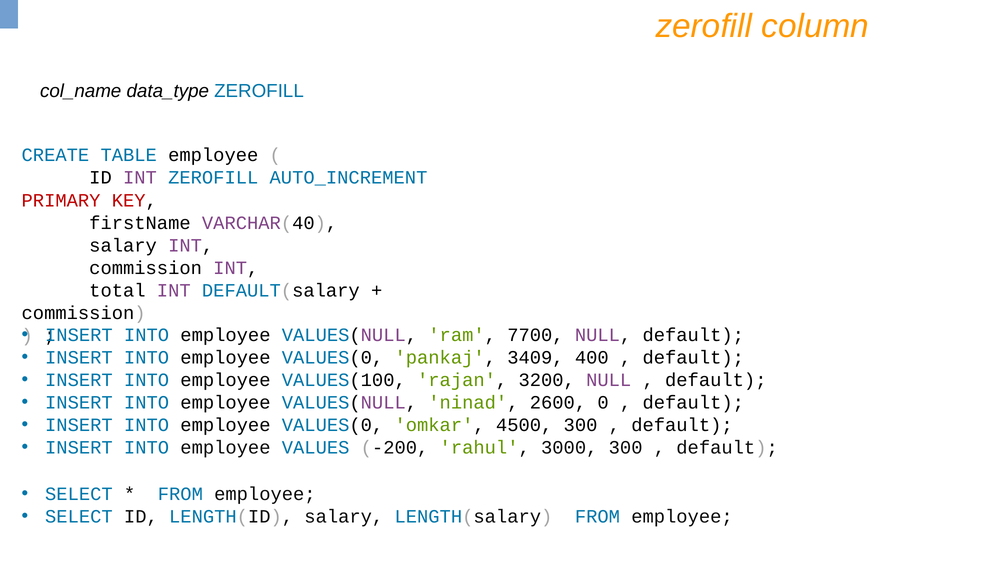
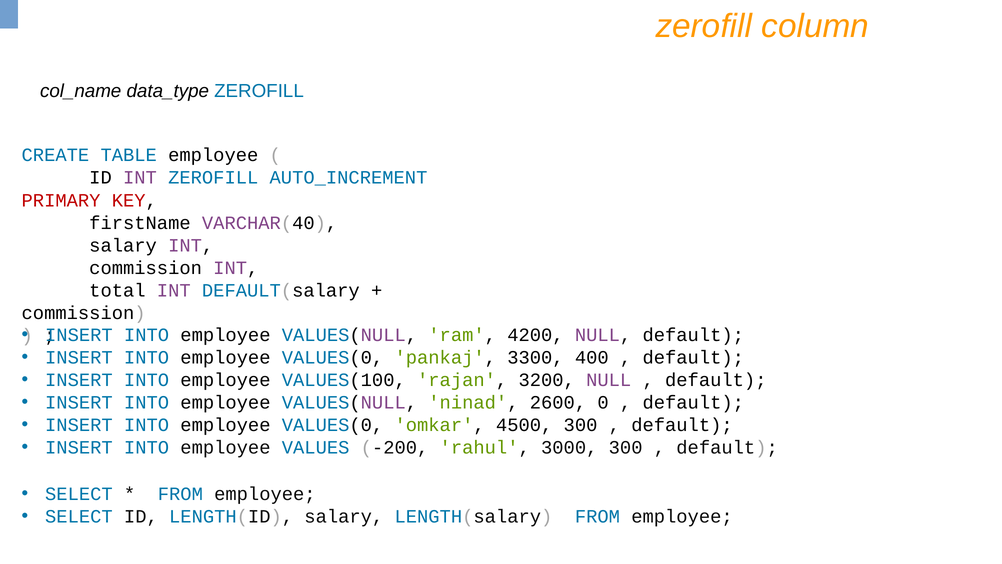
7700: 7700 -> 4200 (535, 335)
3409: 3409 -> 3300 (535, 357)
